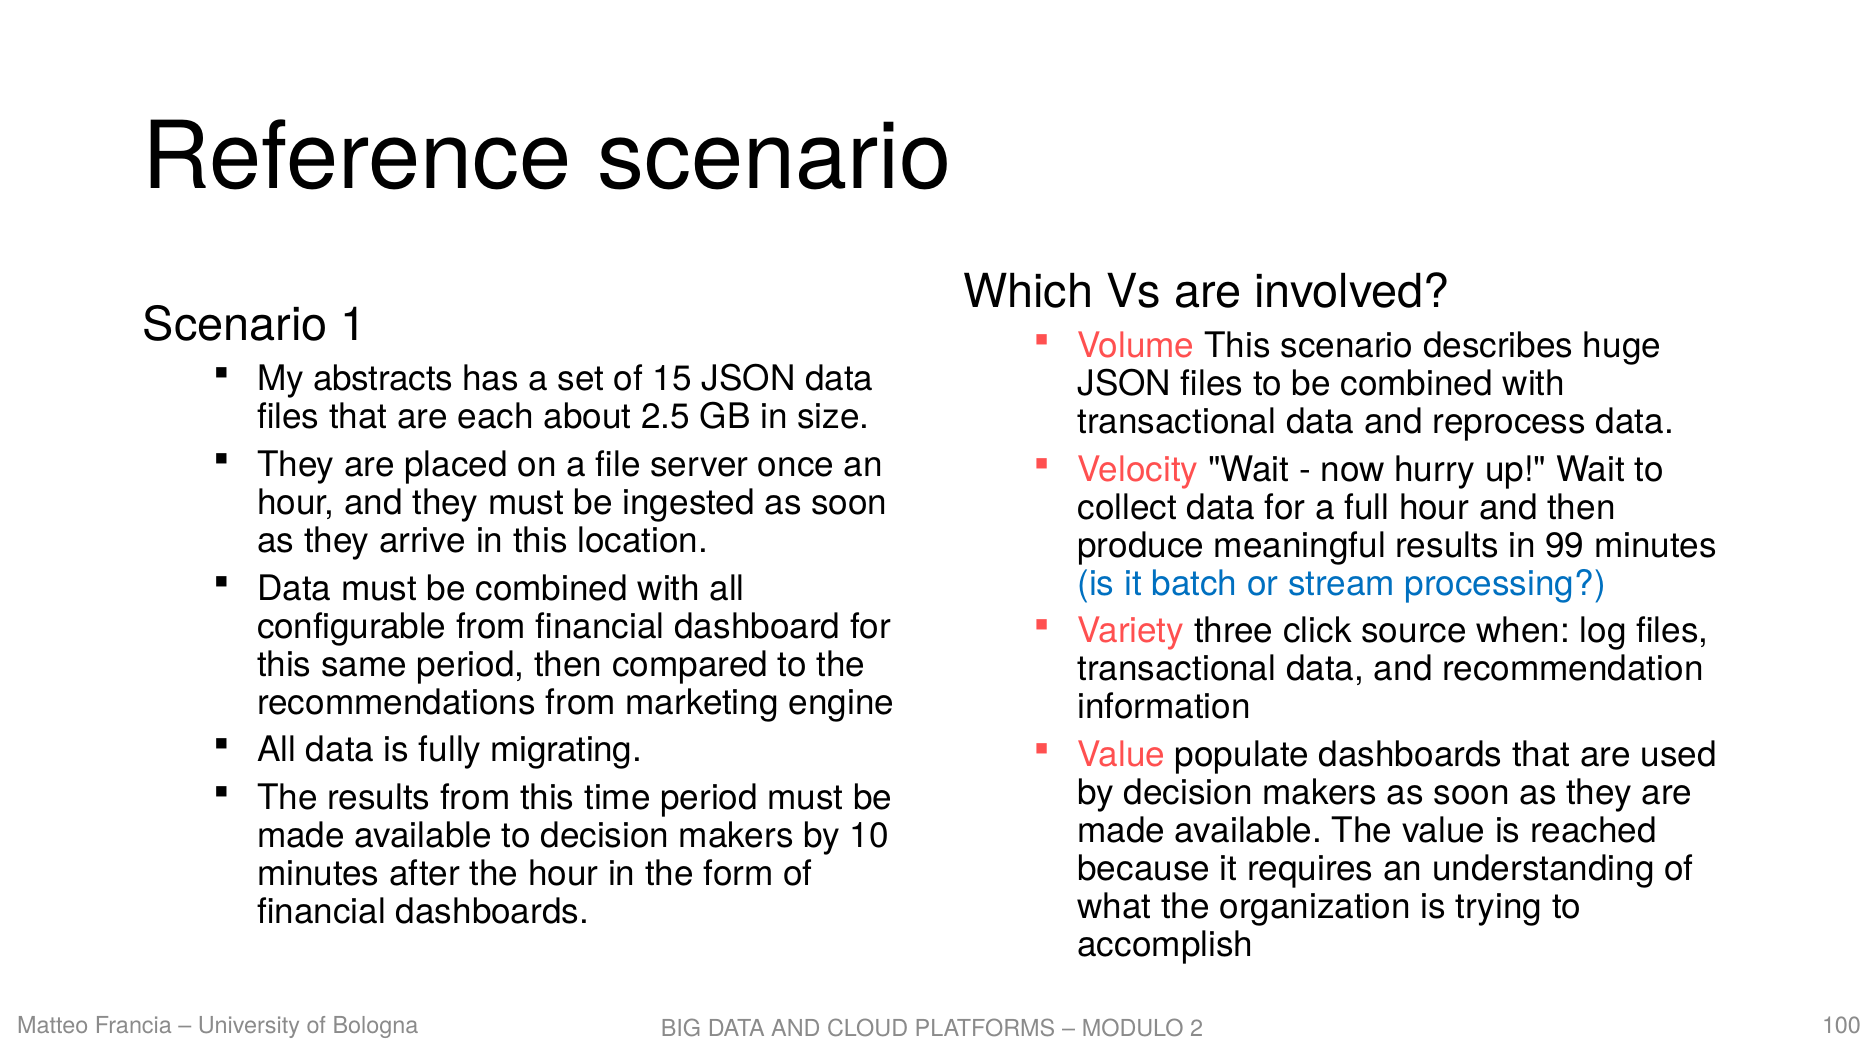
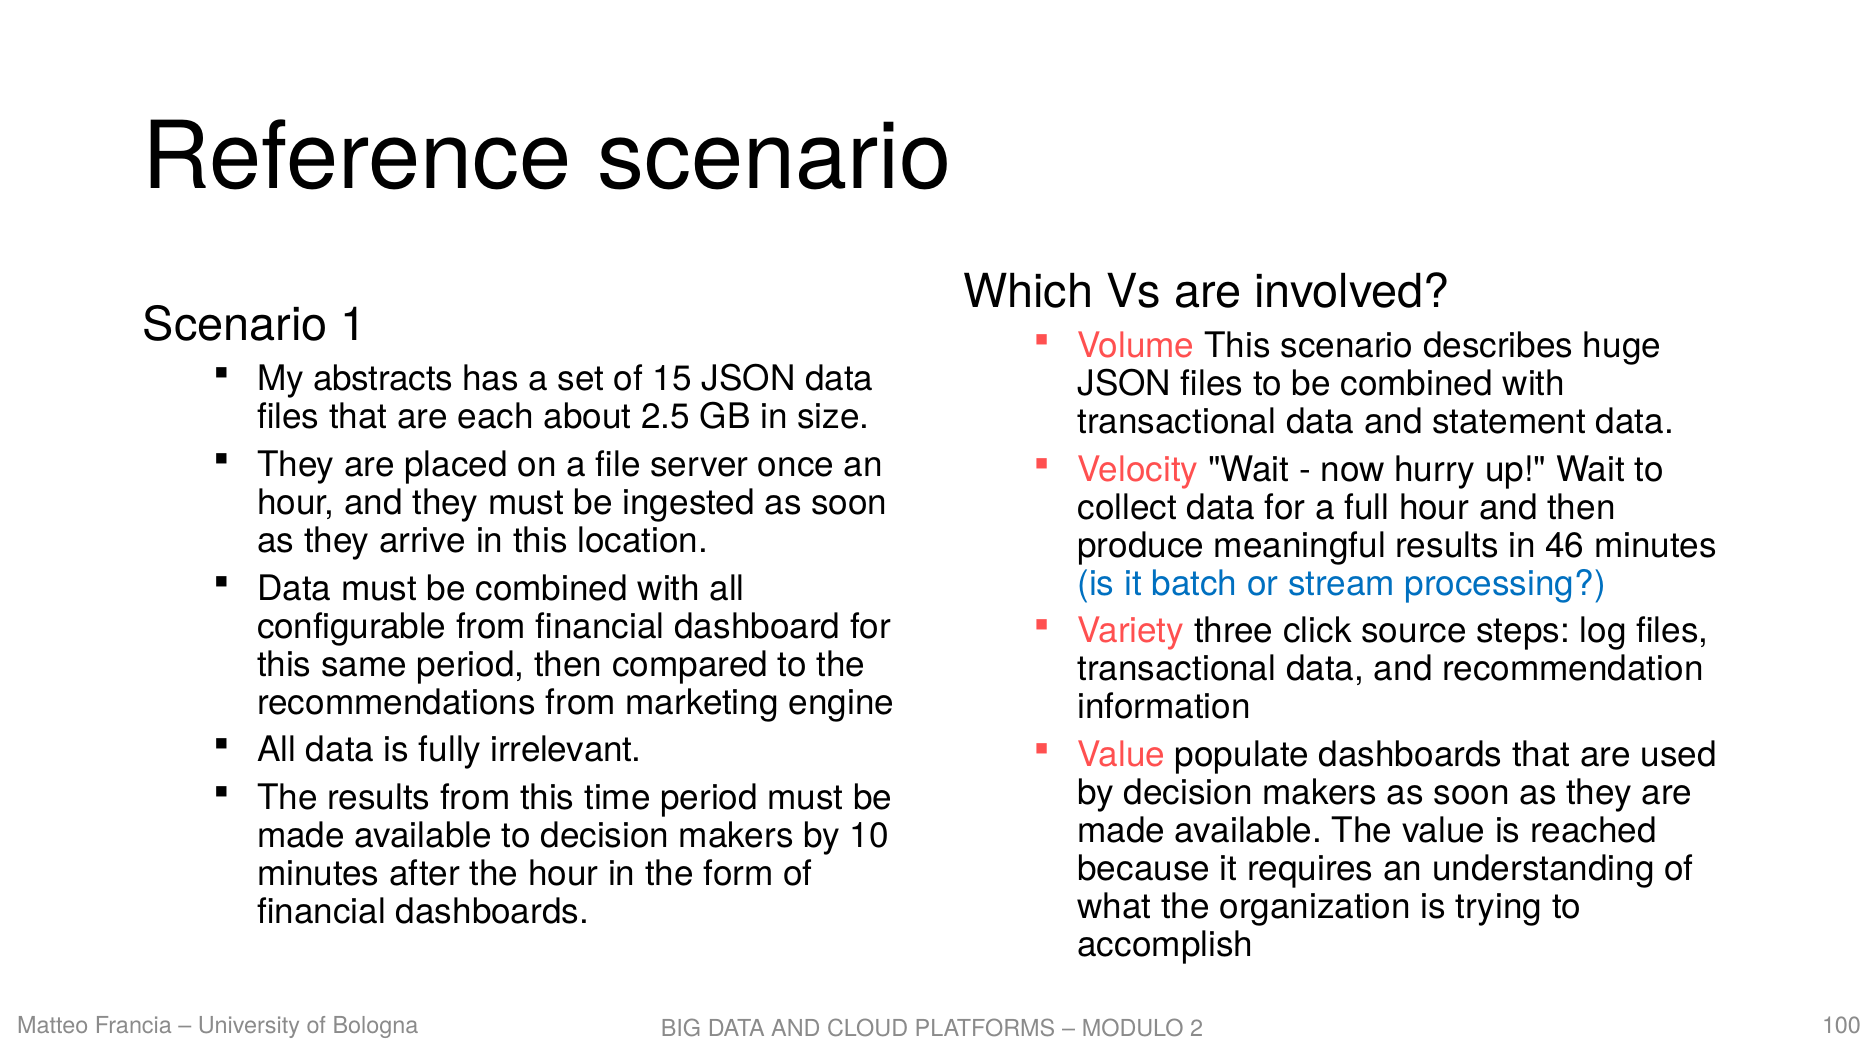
reprocess: reprocess -> statement (1509, 422)
99: 99 -> 46 (1565, 545)
when: when -> steps (1523, 631)
migrating: migrating -> irrelevant (566, 750)
